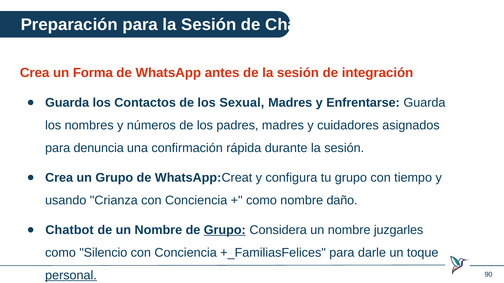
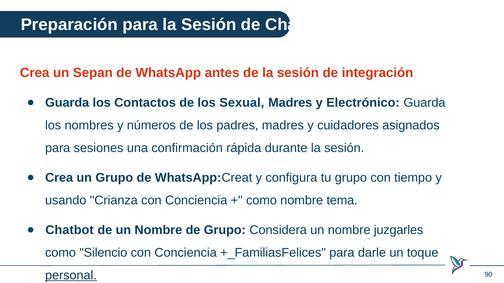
Forma: Forma -> Sepan (93, 73)
Enfrentarse: Enfrentarse -> Electrónico (363, 103)
denuncia: denuncia -> sesiones (99, 148)
daño: daño -> tema (342, 201)
Grupo underline: present -> none (225, 230)
